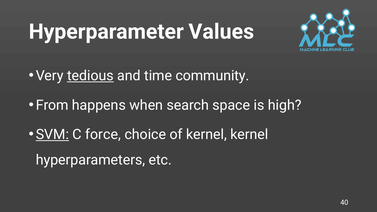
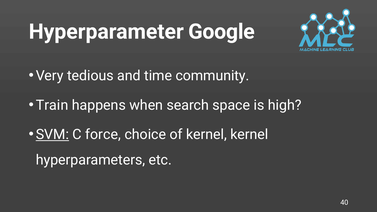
Values: Values -> Google (221, 32)
tedious underline: present -> none (90, 76)
From: From -> Train (52, 105)
